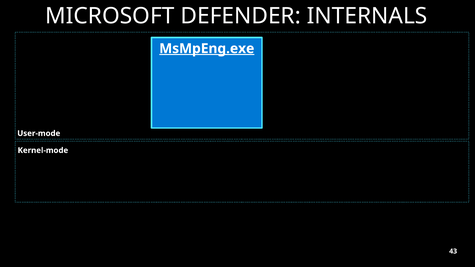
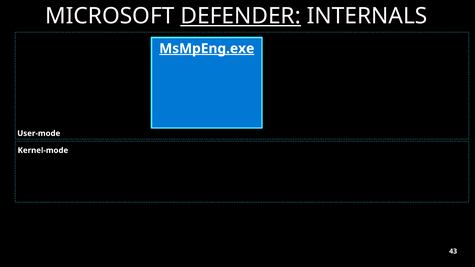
DEFENDER underline: none -> present (241, 16)
